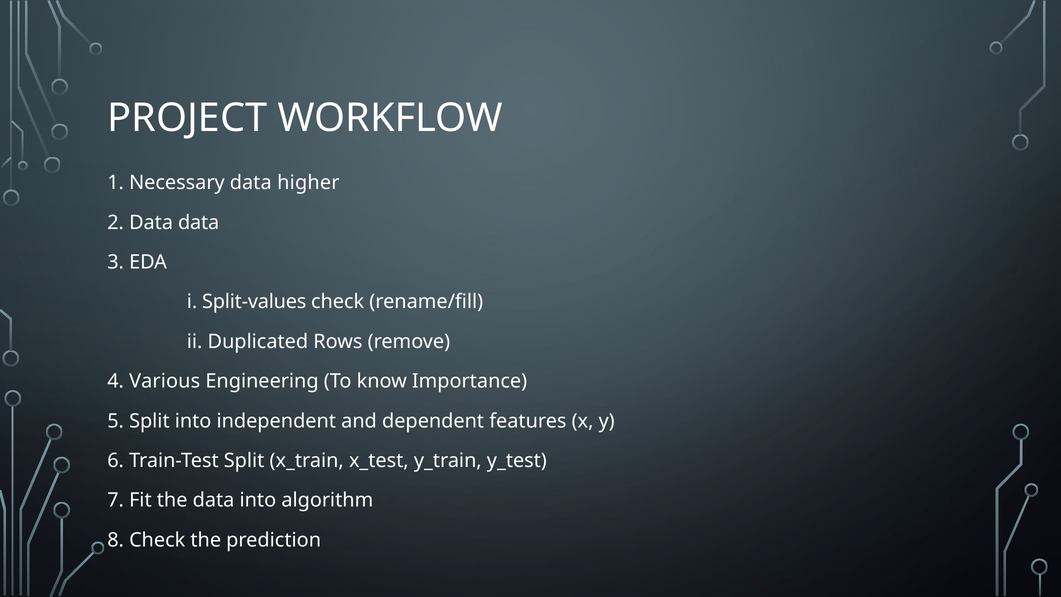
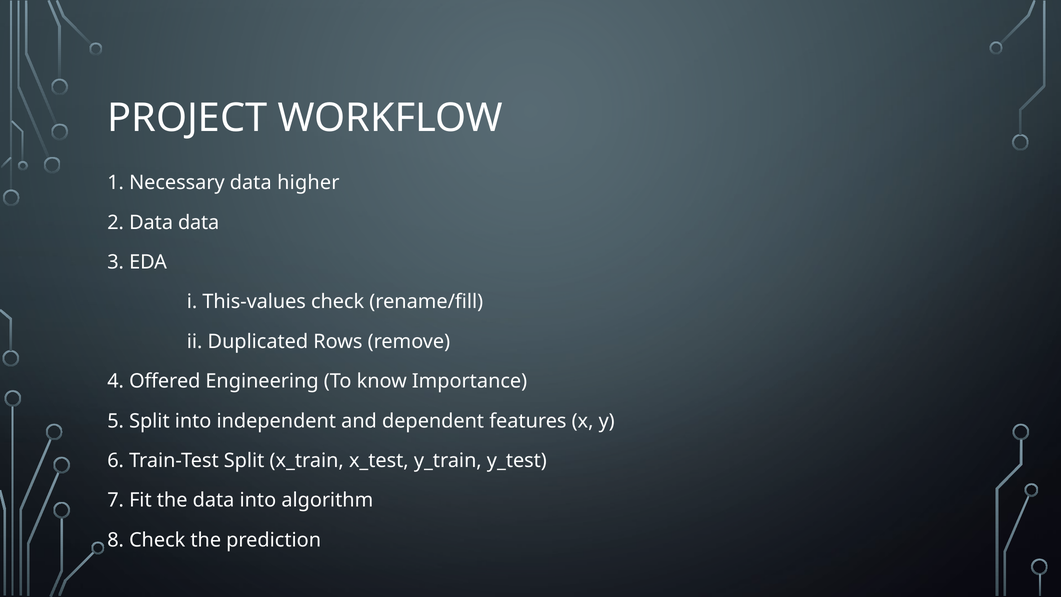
Split-values: Split-values -> This-values (254, 302)
Various: Various -> Offered (165, 381)
